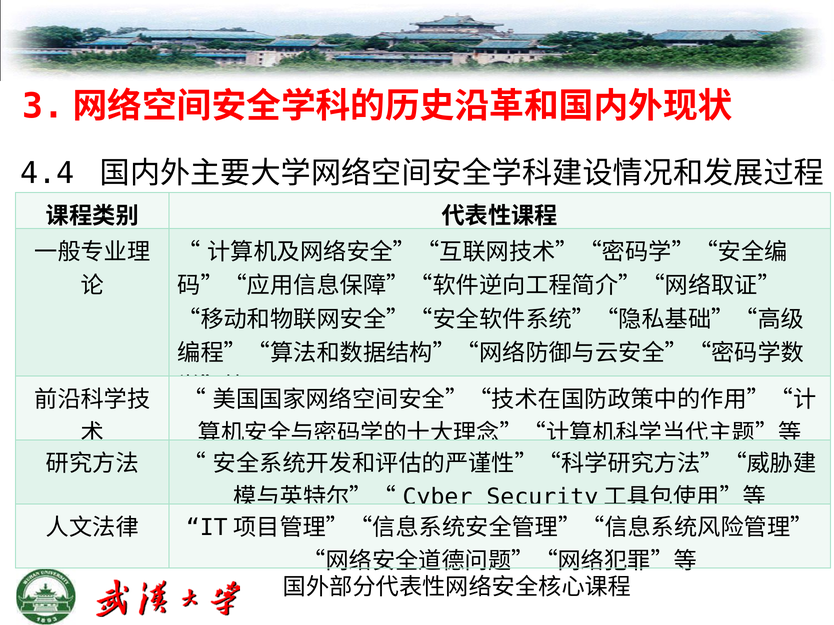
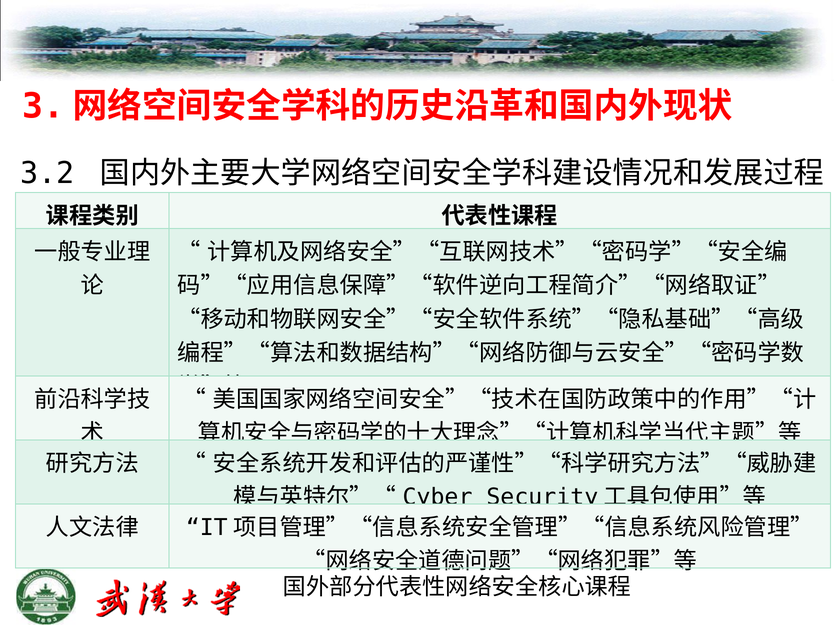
4.4: 4.4 -> 3.2 (47, 173)
